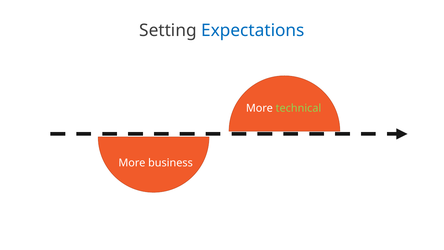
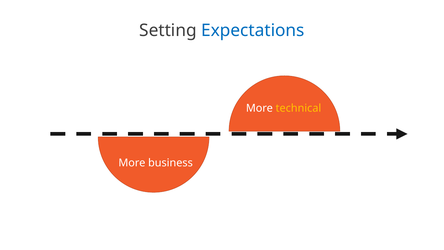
technical colour: light green -> yellow (298, 108)
